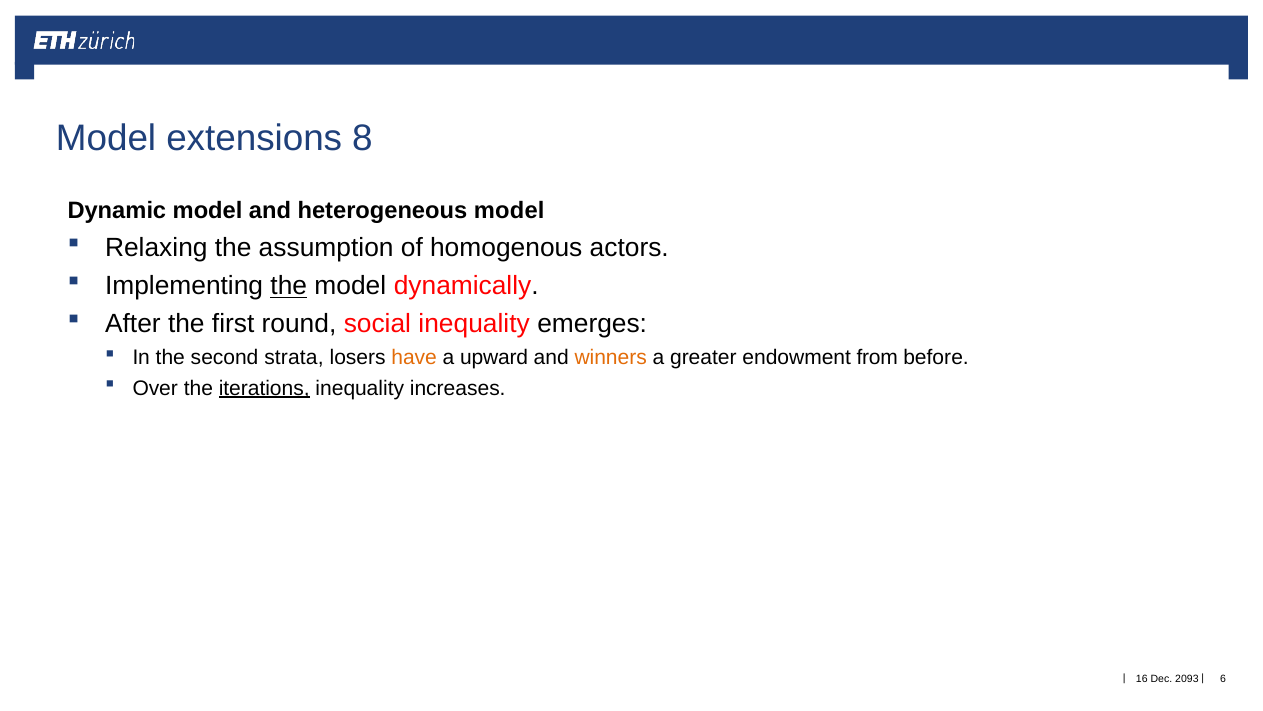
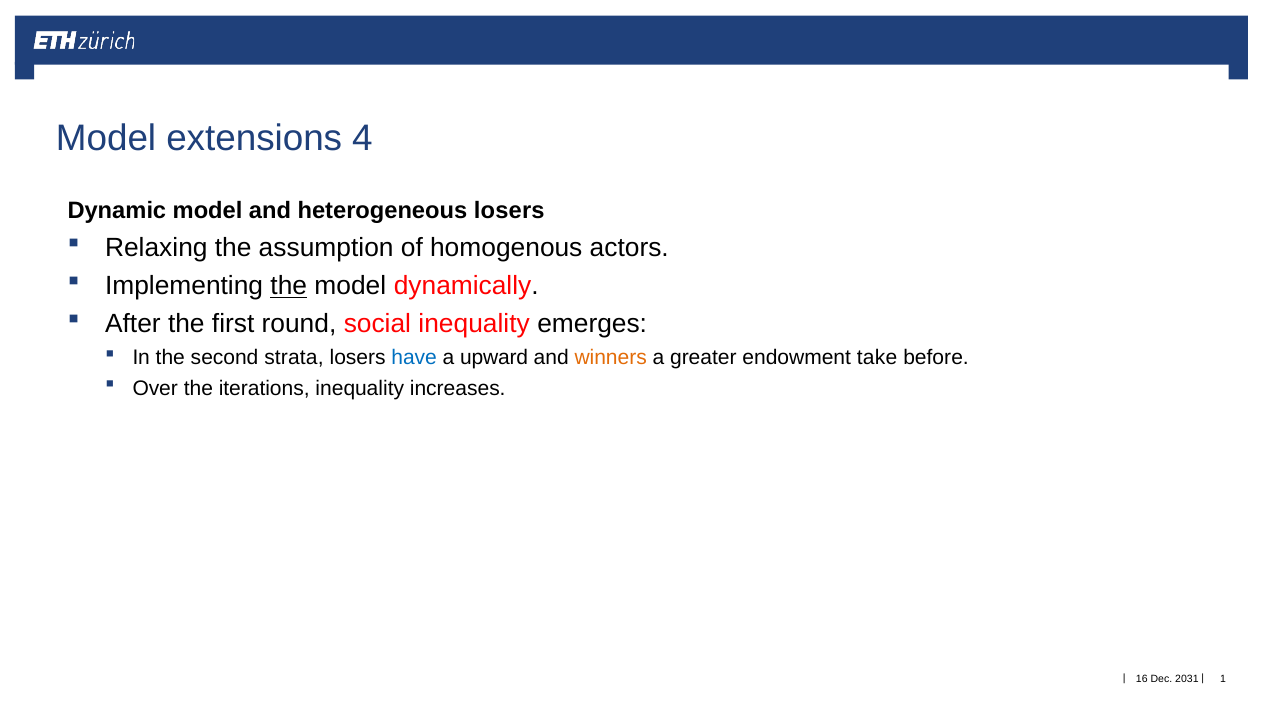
8: 8 -> 4 (362, 139)
heterogeneous model: model -> losers (509, 211)
have colour: orange -> blue (414, 357)
from: from -> take (877, 357)
iterations underline: present -> none (264, 388)
6: 6 -> 1 (1223, 679)
2093: 2093 -> 2031 (1187, 679)
